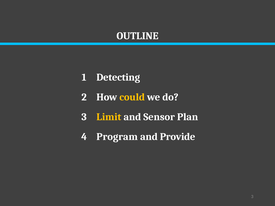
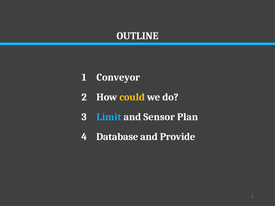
Detecting: Detecting -> Conveyor (118, 77)
Limit colour: yellow -> light blue (109, 117)
Program: Program -> Database (117, 137)
